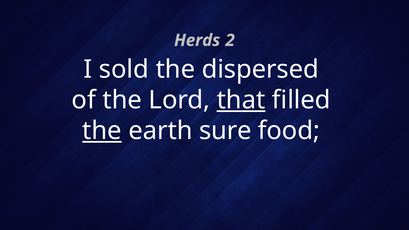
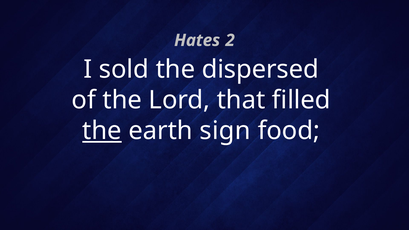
Herds: Herds -> Hates (197, 40)
that underline: present -> none (241, 100)
sure: sure -> sign (225, 131)
